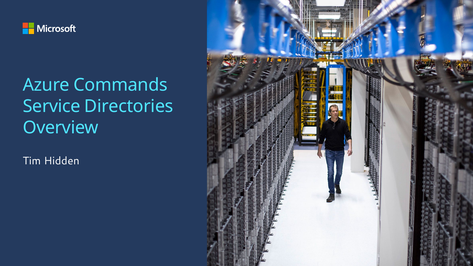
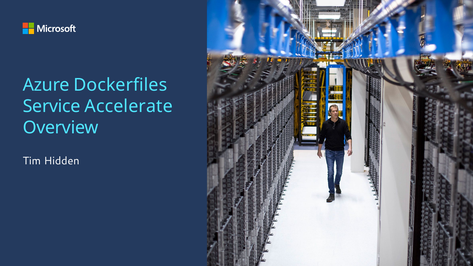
Commands: Commands -> Dockerfiles (120, 85)
Directories: Directories -> Accelerate (129, 106)
